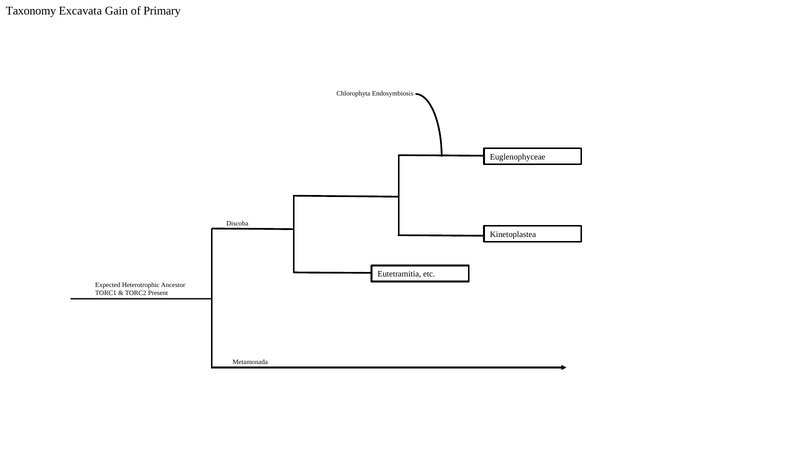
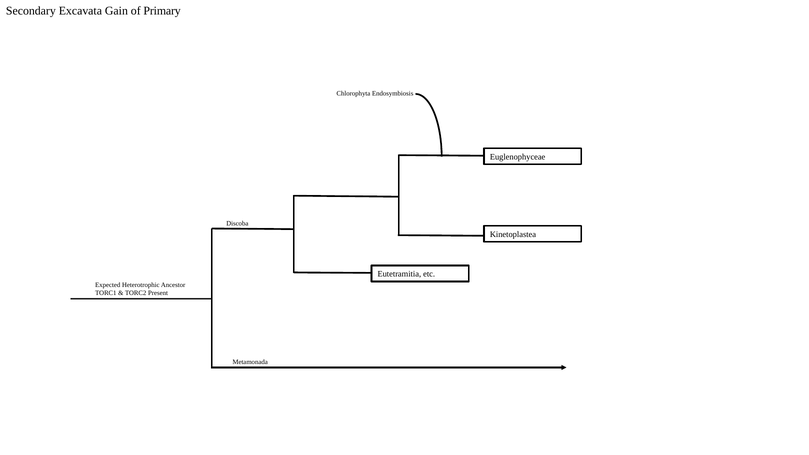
Taxonomy: Taxonomy -> Secondary (31, 11)
